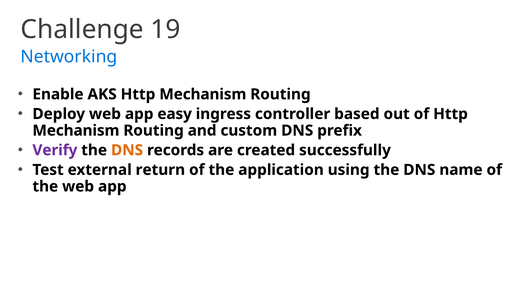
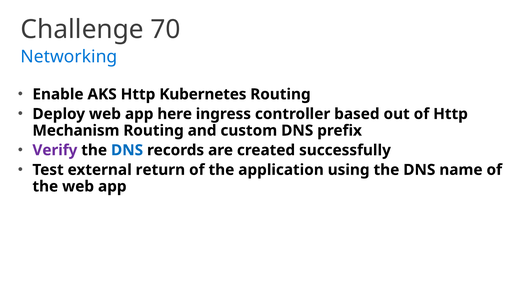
19: 19 -> 70 (166, 30)
AKS Http Mechanism: Mechanism -> Kubernetes (203, 94)
easy: easy -> here (175, 114)
DNS colour: orange -> blue (127, 150)
